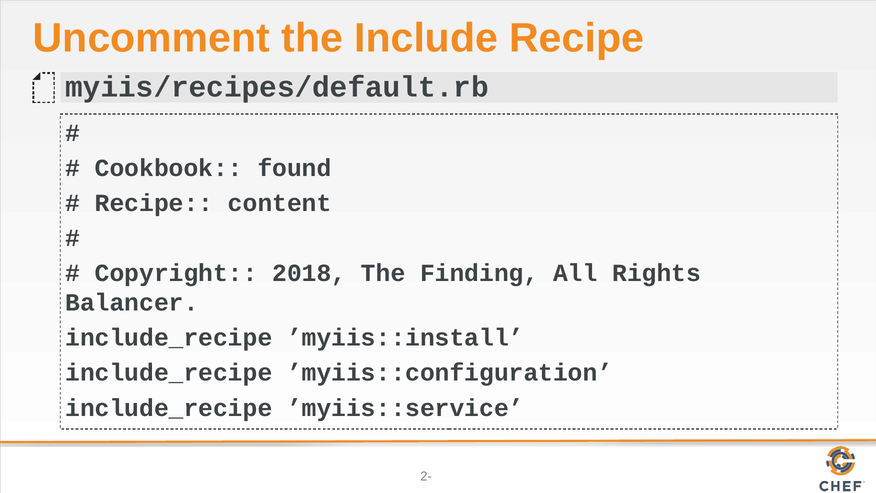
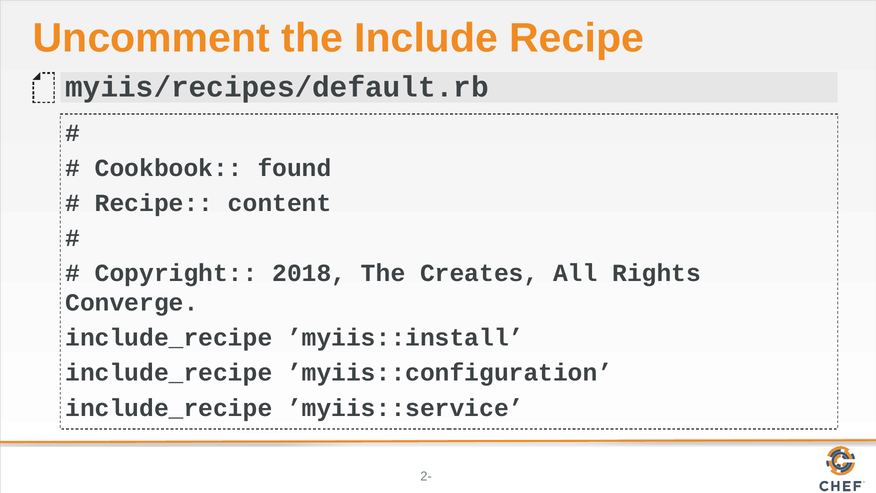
Finding: Finding -> Creates (479, 273)
Balancer: Balancer -> Converge (132, 303)
